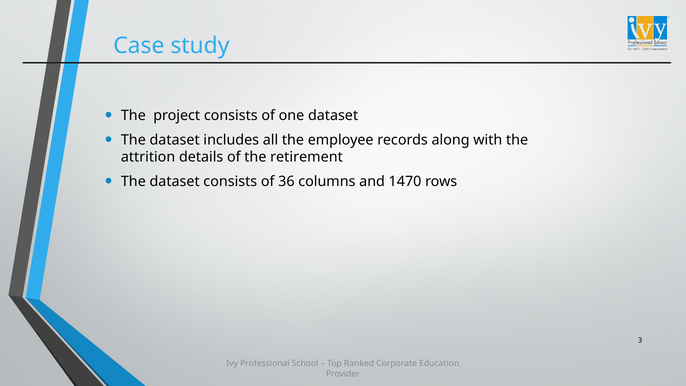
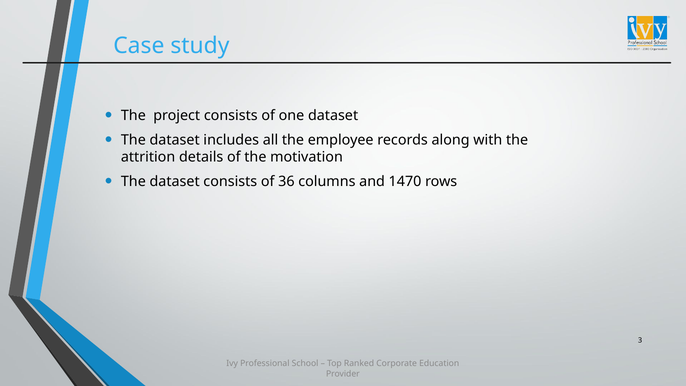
retirement: retirement -> motivation (307, 157)
